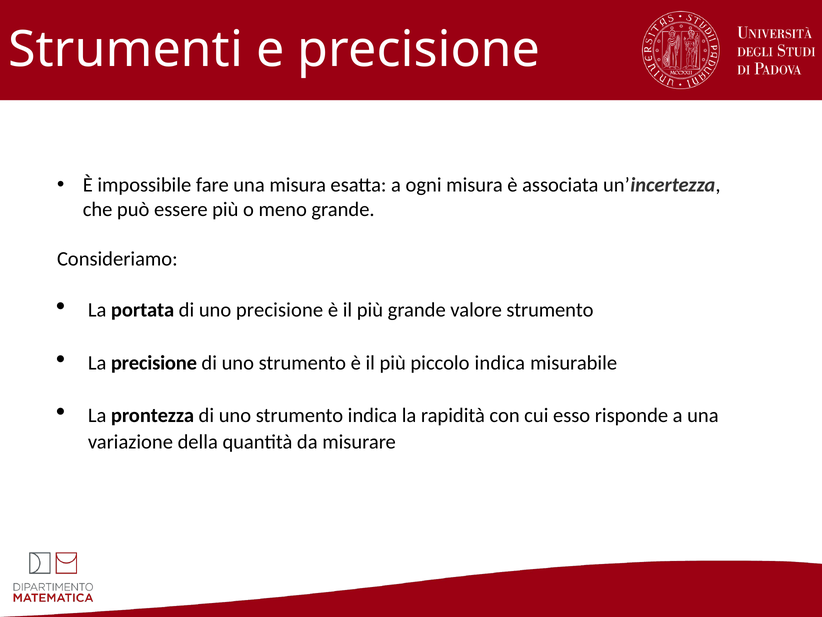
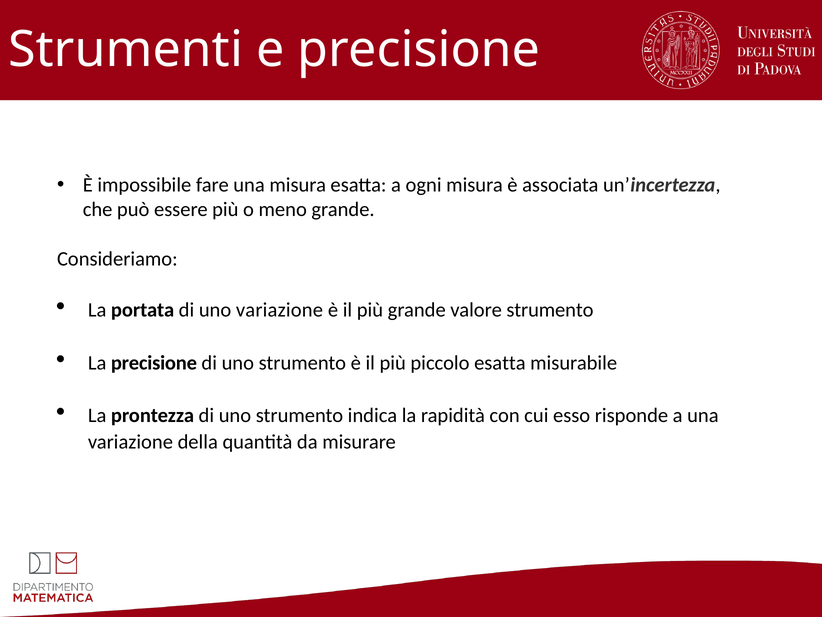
uno precisione: precisione -> variazione (279, 310)
piccolo indica: indica -> esatta (500, 362)
